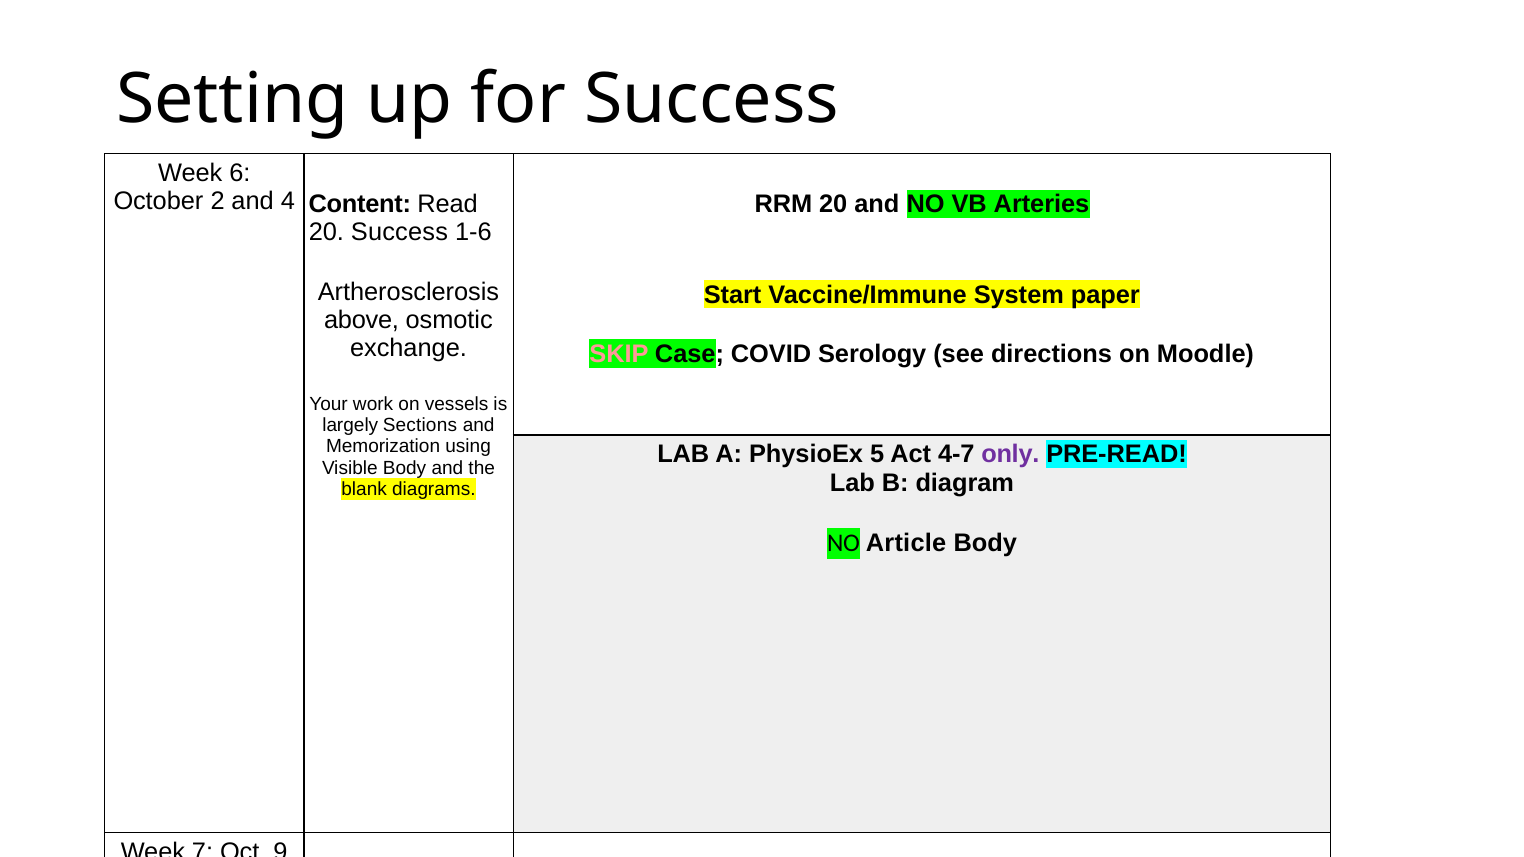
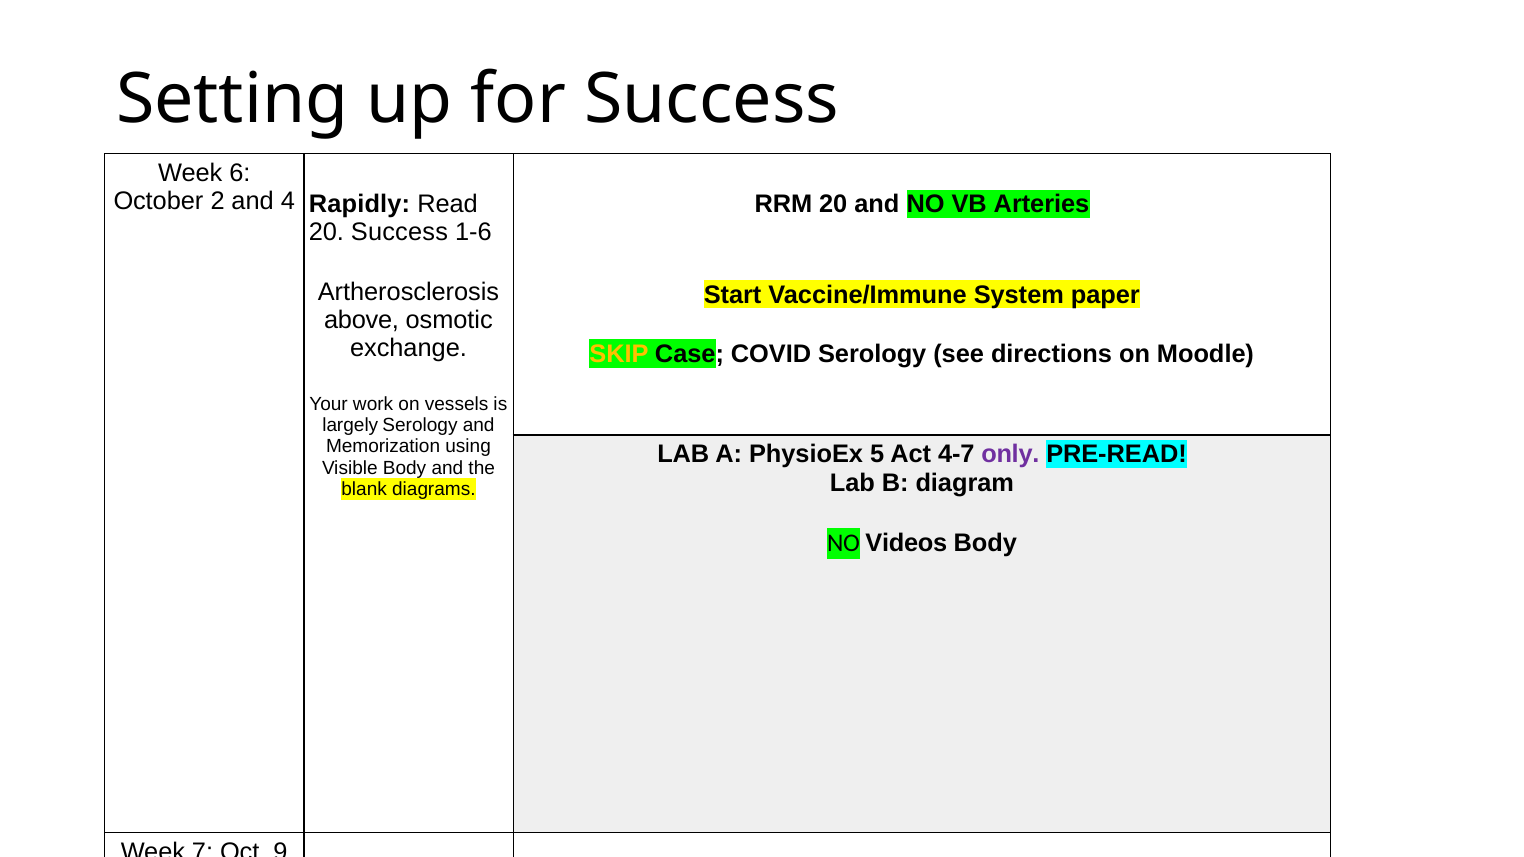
Content: Content -> Rapidly (360, 204)
SKIP colour: pink -> yellow (619, 354)
largely Sections: Sections -> Serology (420, 425)
NO Article: Article -> Videos (906, 543)
